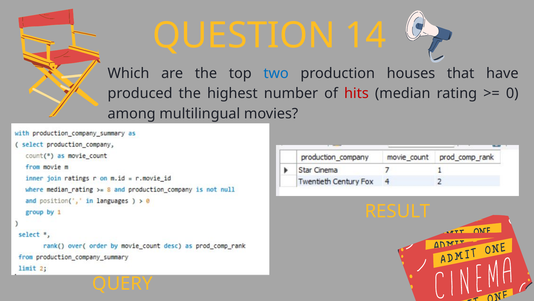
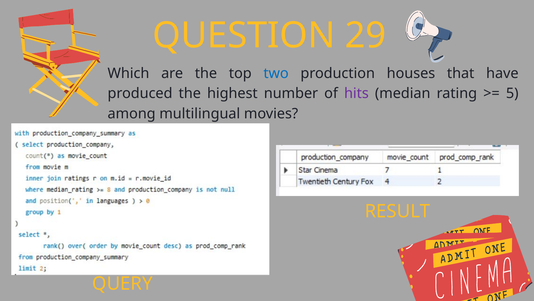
14: 14 -> 29 (365, 35)
hits colour: red -> purple (356, 93)
0: 0 -> 5 (512, 93)
